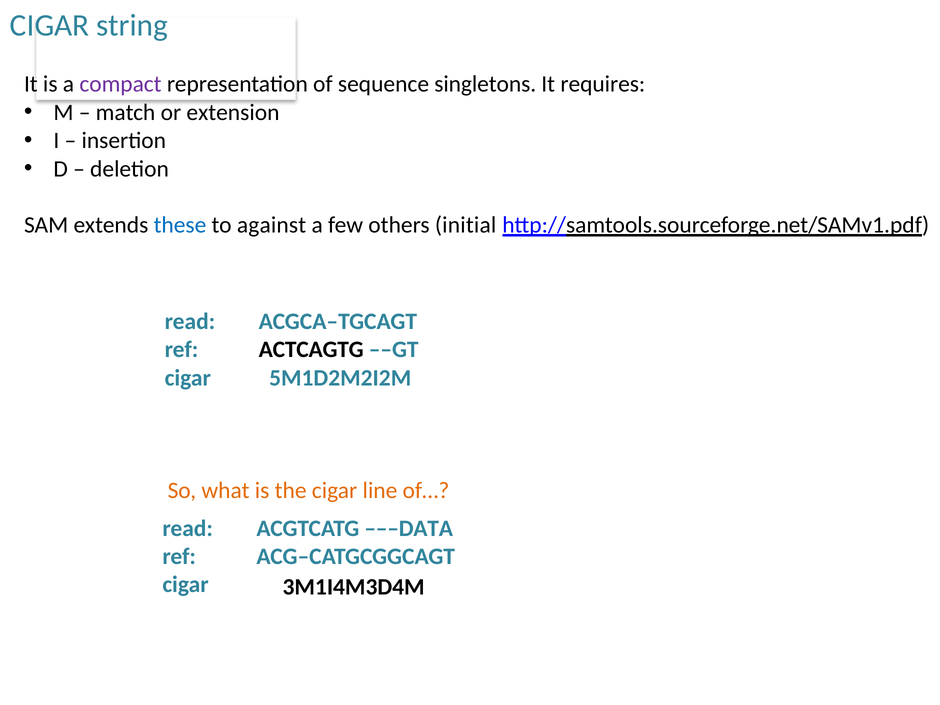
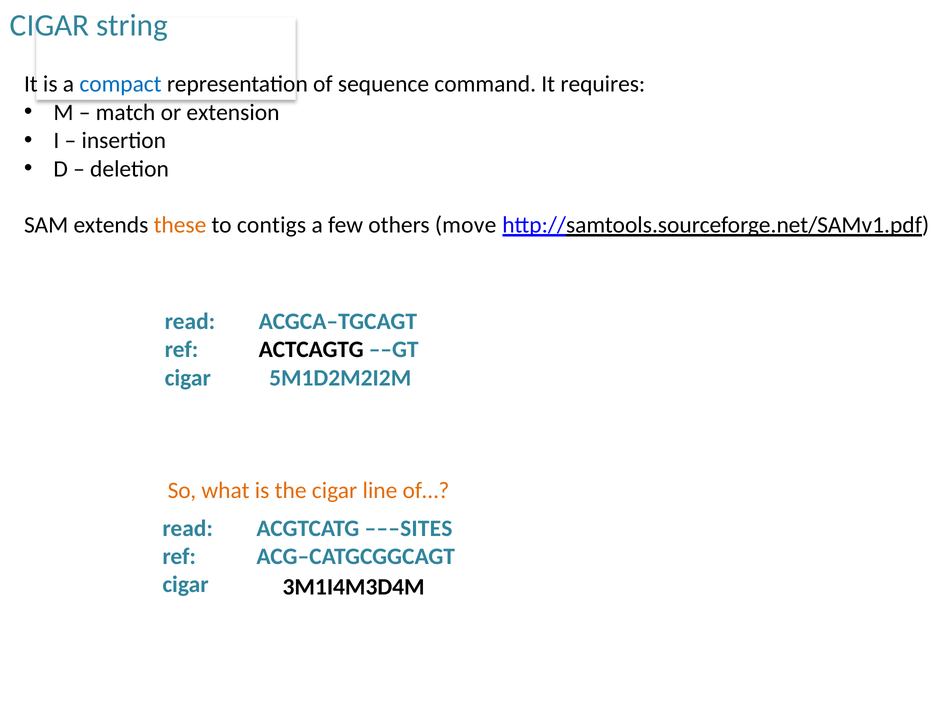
compact colour: purple -> blue (120, 84)
singletons: singletons -> command (485, 84)
these colour: blue -> orange (180, 225)
against: against -> contigs (272, 225)
initial: initial -> move (466, 225)
–––DATA: –––DATA -> –––SITES (408, 528)
